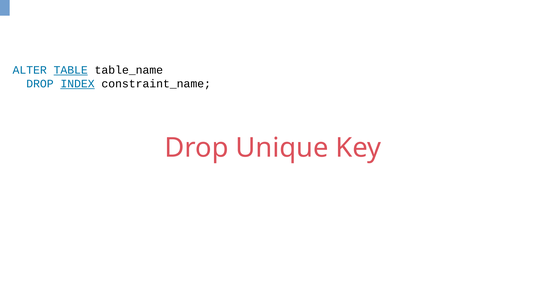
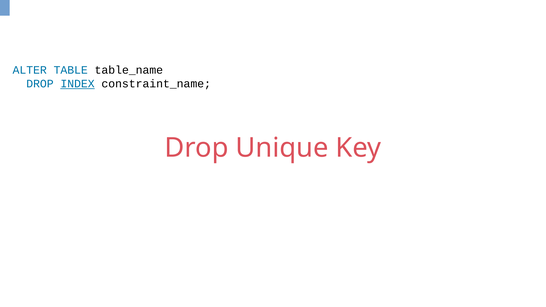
TABLE underline: present -> none (71, 70)
